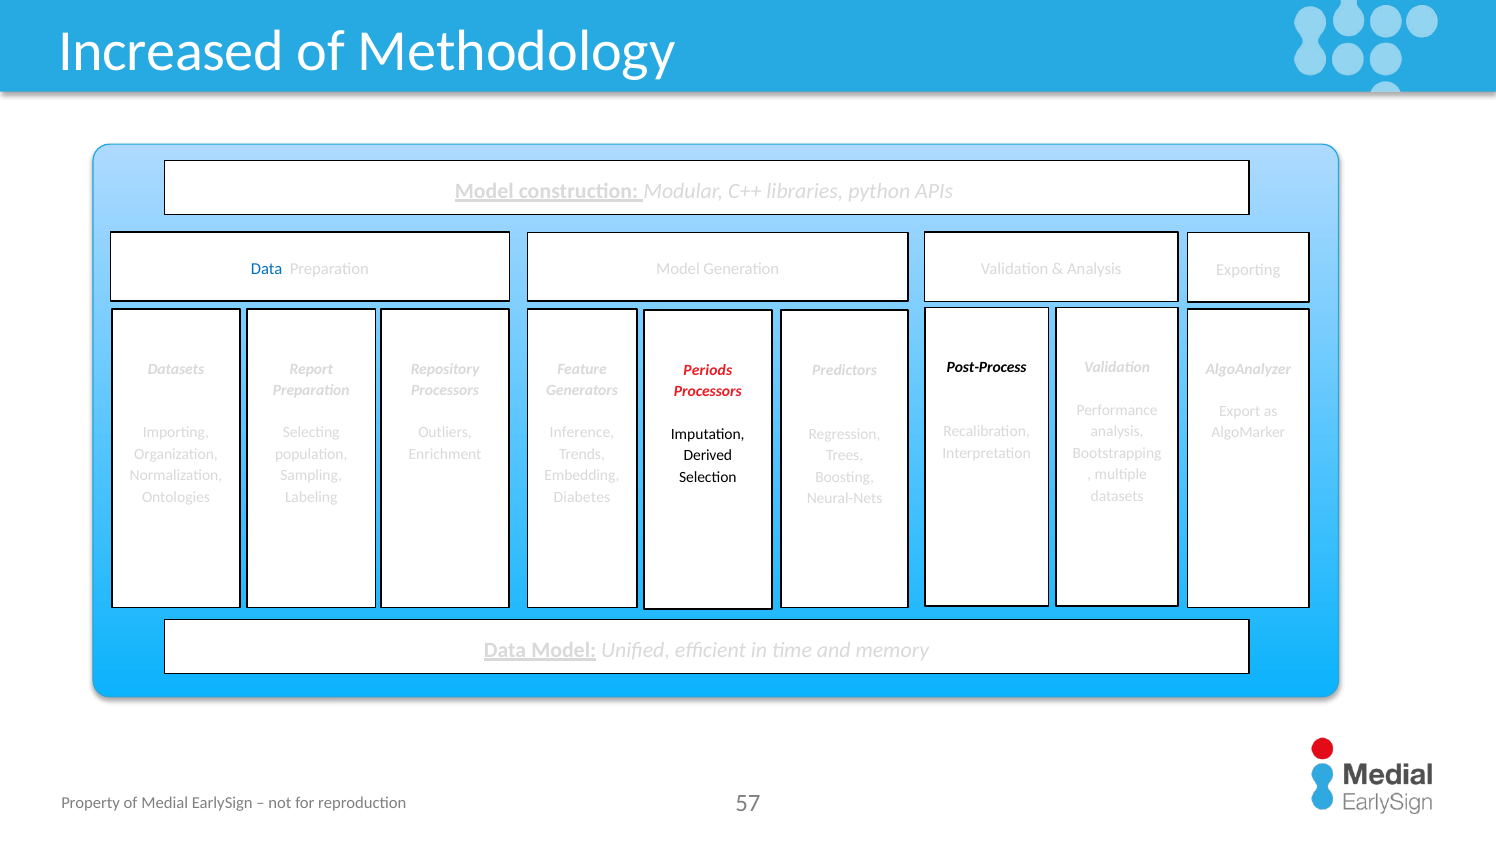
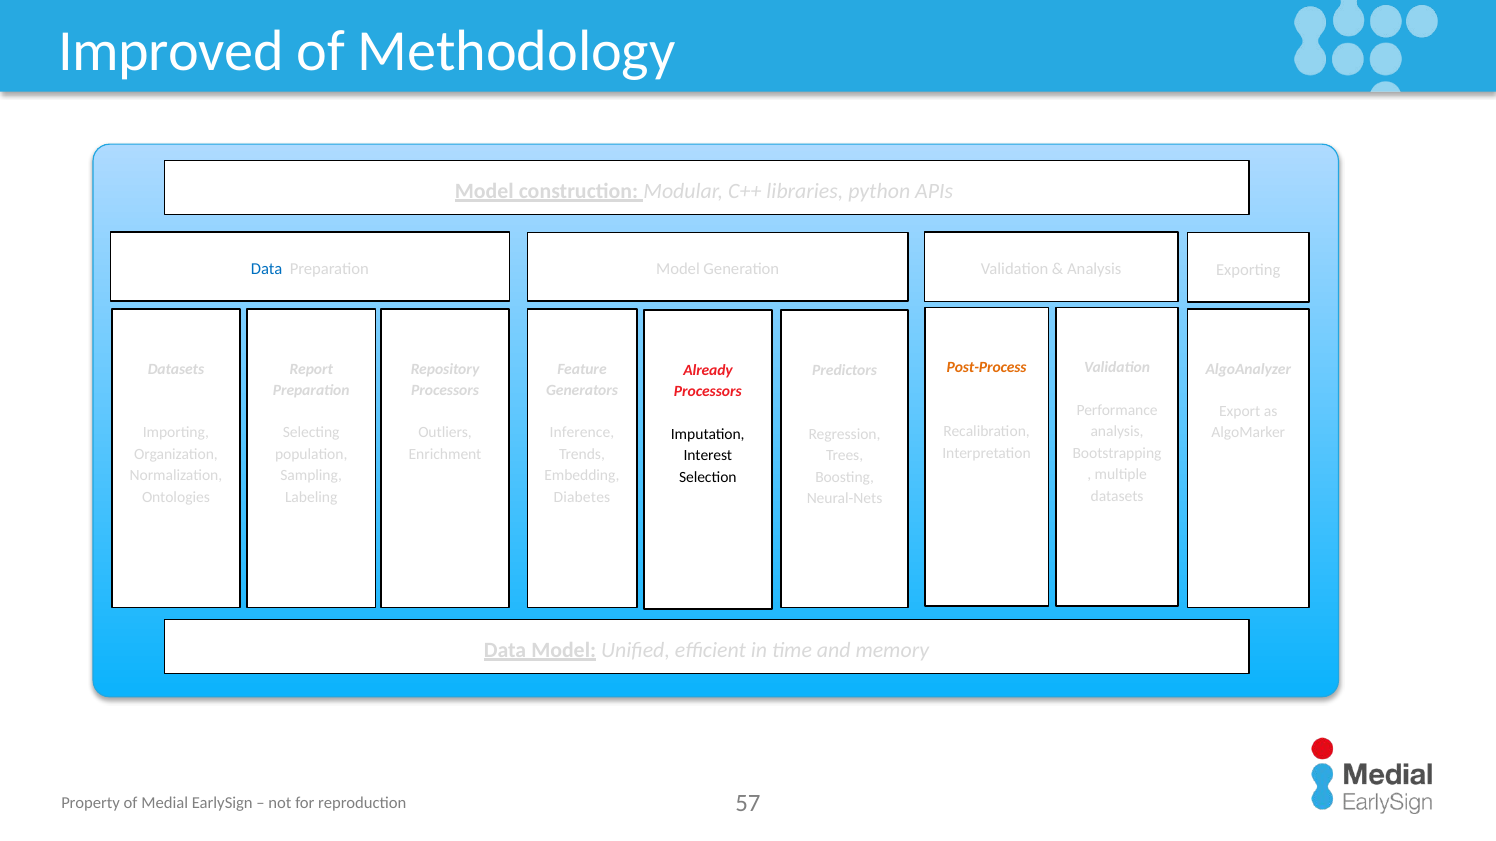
Increased: Increased -> Improved (171, 52)
Post-Process colour: black -> orange (987, 368)
Periods: Periods -> Already (708, 371)
Derived: Derived -> Interest (708, 456)
